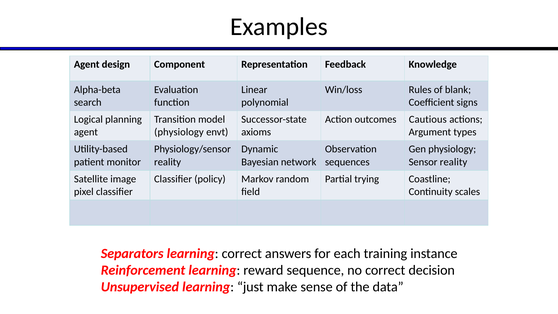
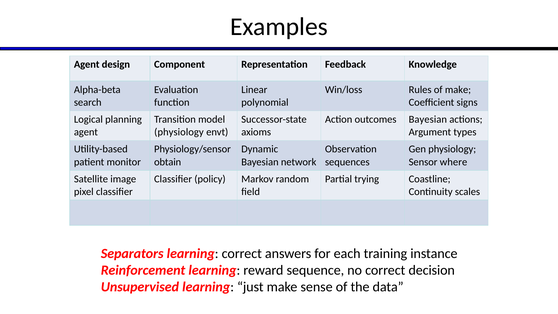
of blank: blank -> make (458, 90)
outcomes Cautious: Cautious -> Bayesian (428, 119)
reality: reality -> obtain (168, 162)
Sensor reality: reality -> where (454, 162)
